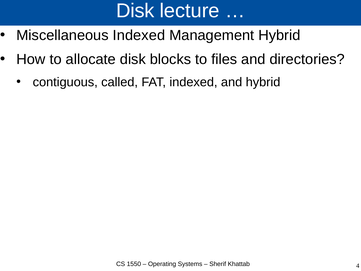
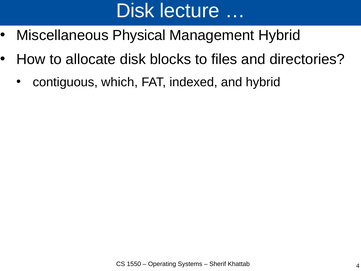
Miscellaneous Indexed: Indexed -> Physical (139, 35)
called: called -> which (120, 82)
